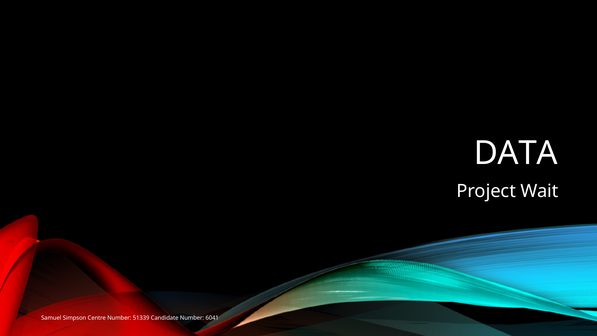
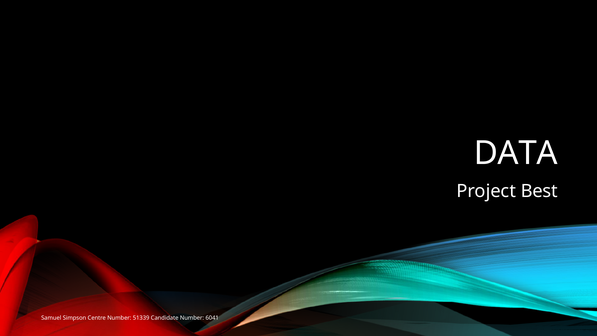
Wait: Wait -> Best (539, 191)
